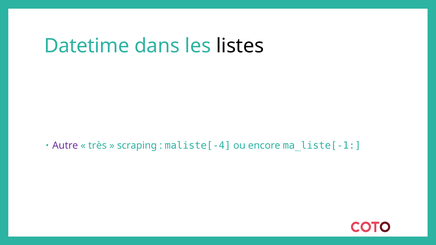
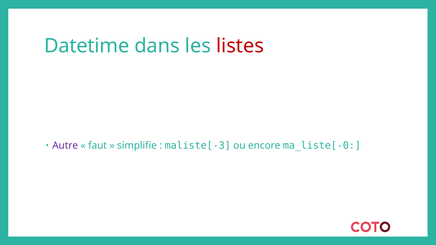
listes colour: black -> red (240, 46)
très: très -> faut (98, 146)
scraping: scraping -> simplifie (137, 146)
maliste[-4: maliste[-4 -> maliste[-3 (198, 146)
ma_liste[-1: ma_liste[-1 -> ma_liste[-0 (322, 146)
